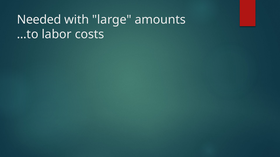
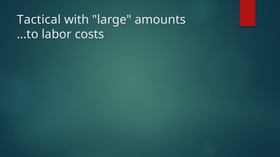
Needed: Needed -> Tactical (39, 20)
